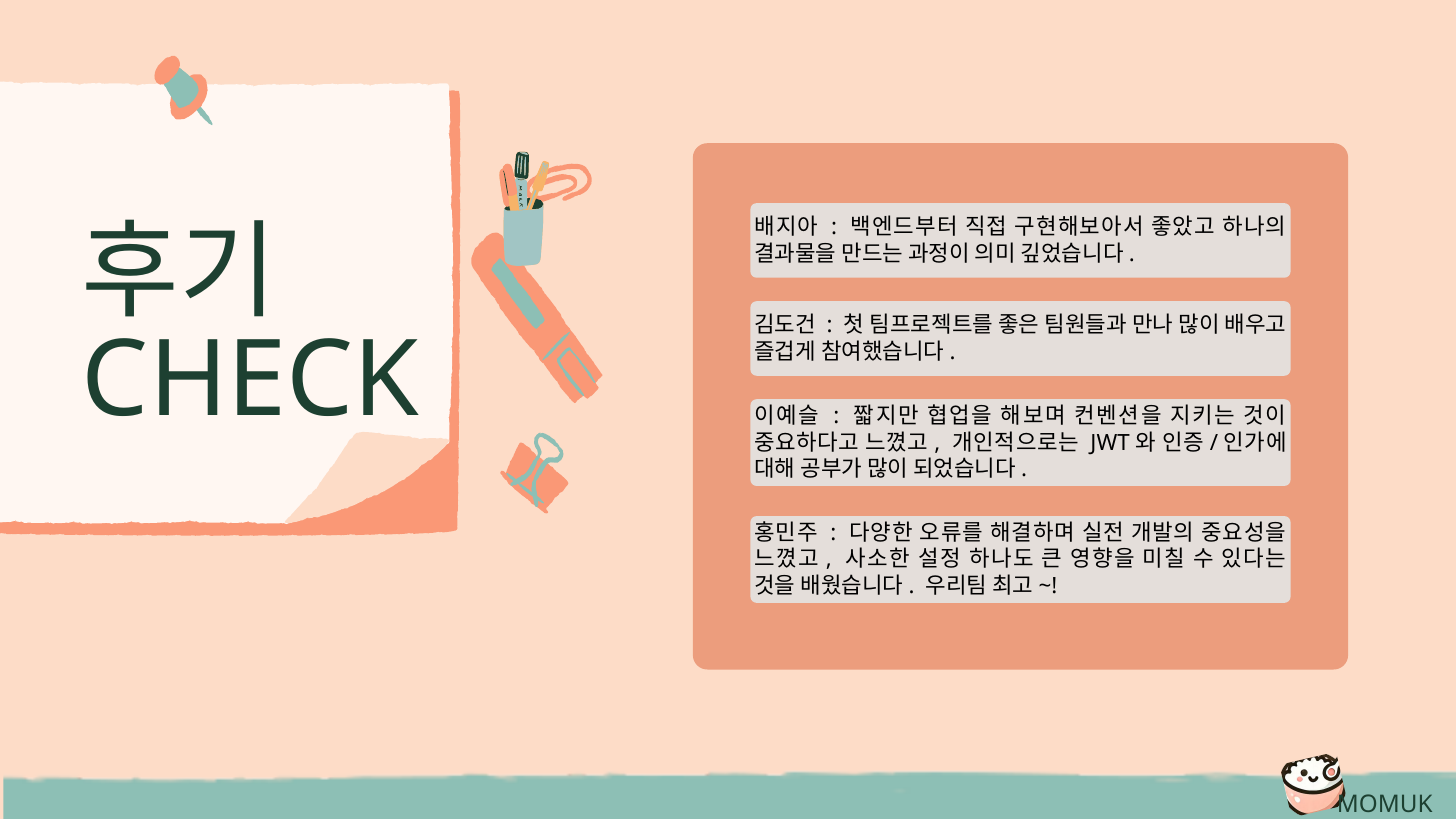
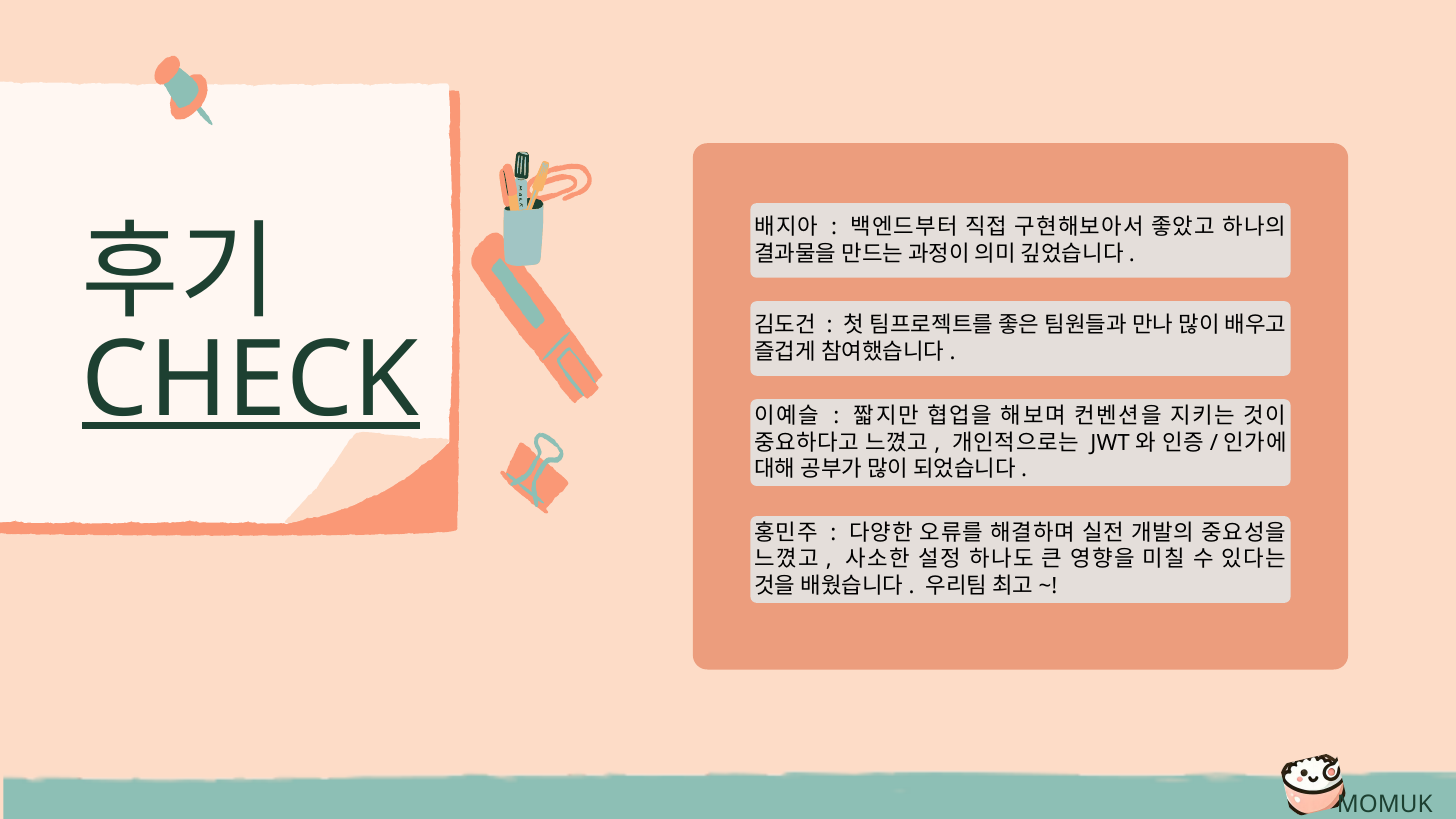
CHECK underline: none -> present (251, 380)
